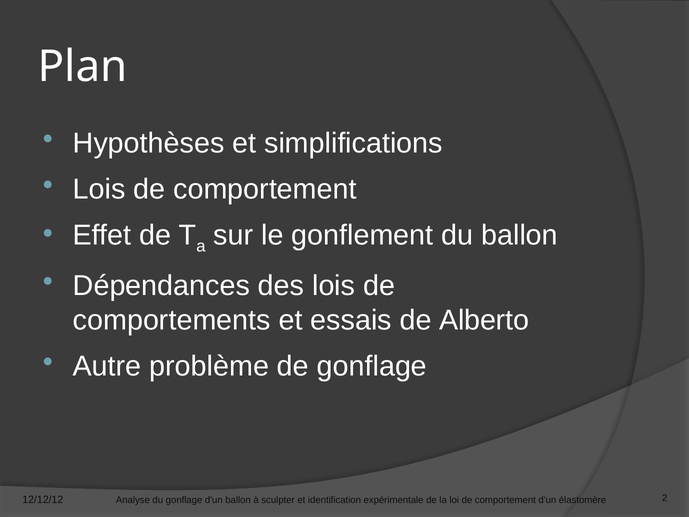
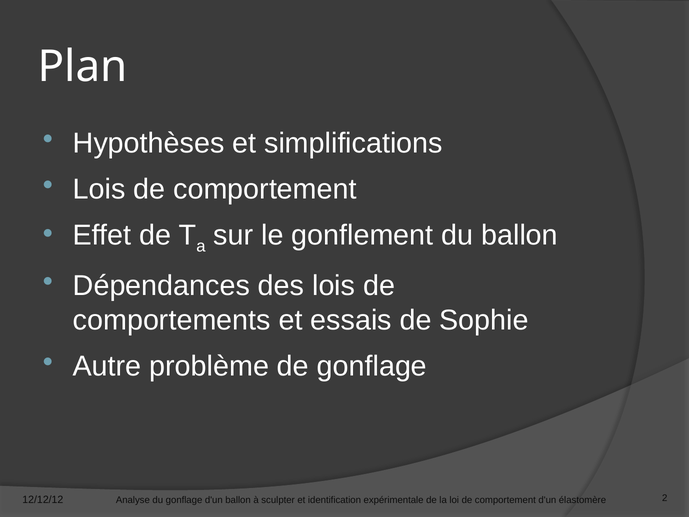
Alberto: Alberto -> Sophie (484, 320)
